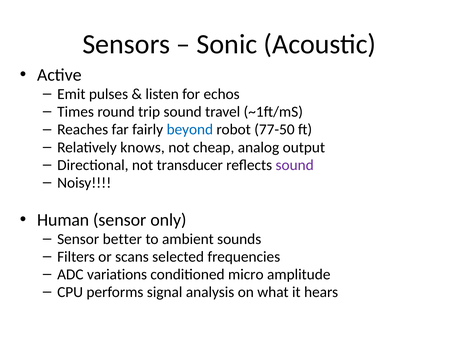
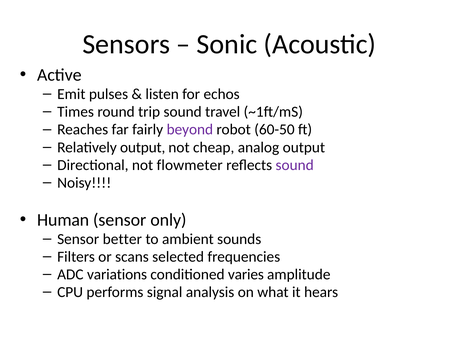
beyond colour: blue -> purple (190, 130)
77-50: 77-50 -> 60-50 (274, 130)
Relatively knows: knows -> output (143, 147)
transducer: transducer -> flowmeter (190, 165)
micro: micro -> varies (246, 275)
